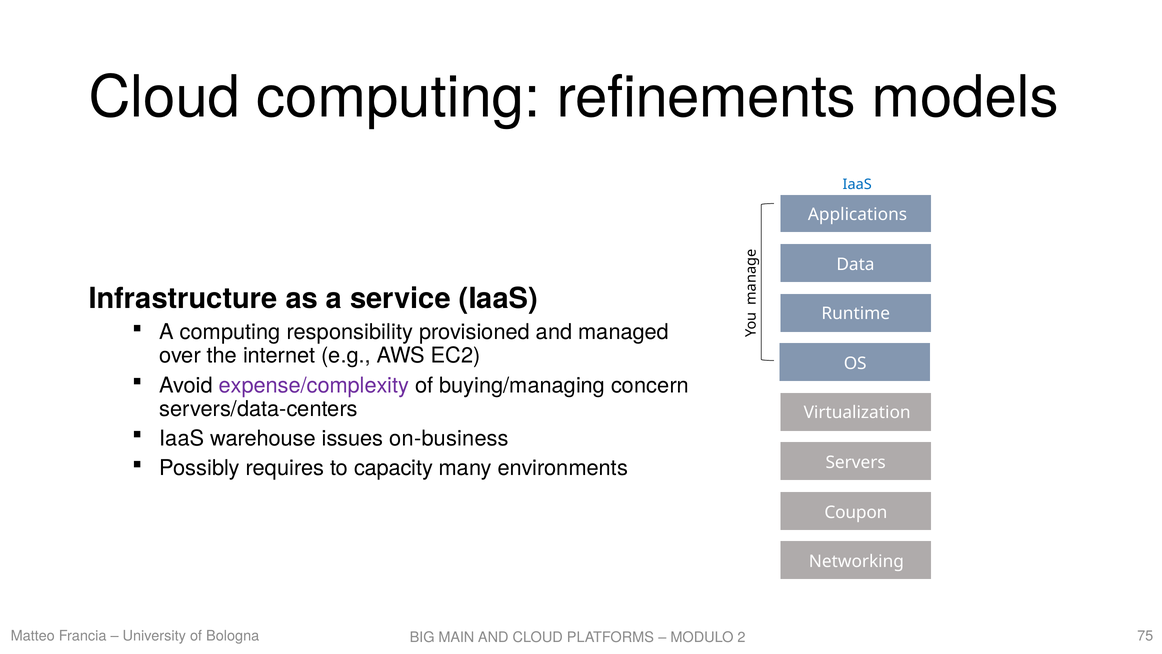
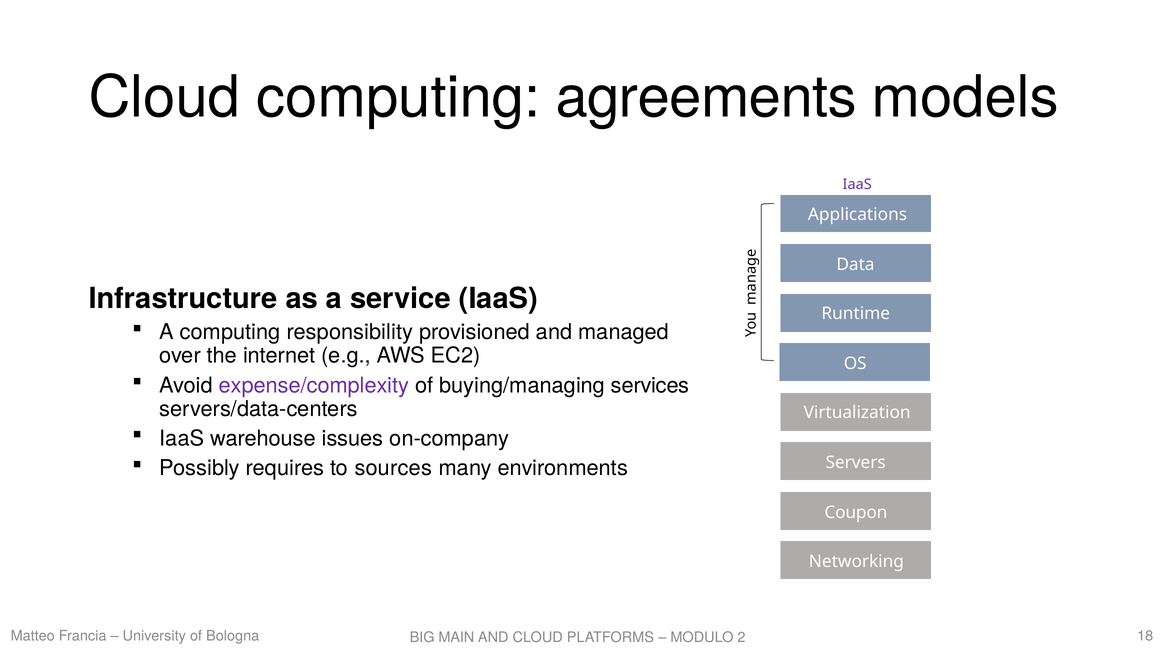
refinements: refinements -> agreements (706, 98)
IaaS colour: blue -> purple (857, 184)
concern: concern -> services (650, 385)
on-business: on-business -> on-company (449, 438)
capacity: capacity -> sources (393, 468)
75: 75 -> 18 (1145, 636)
